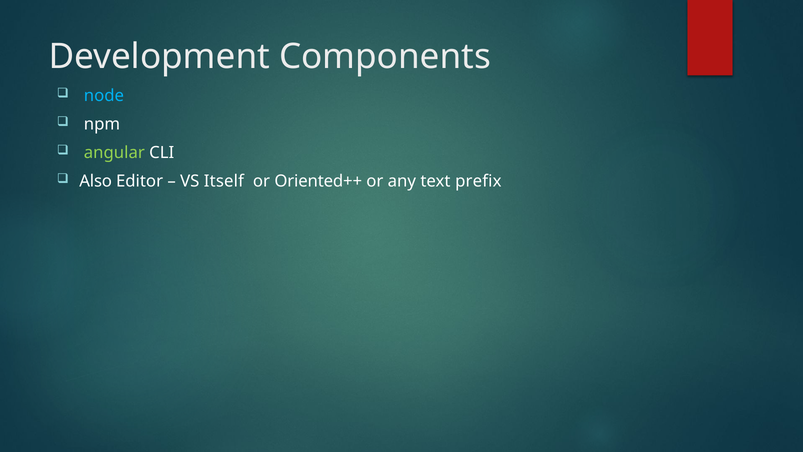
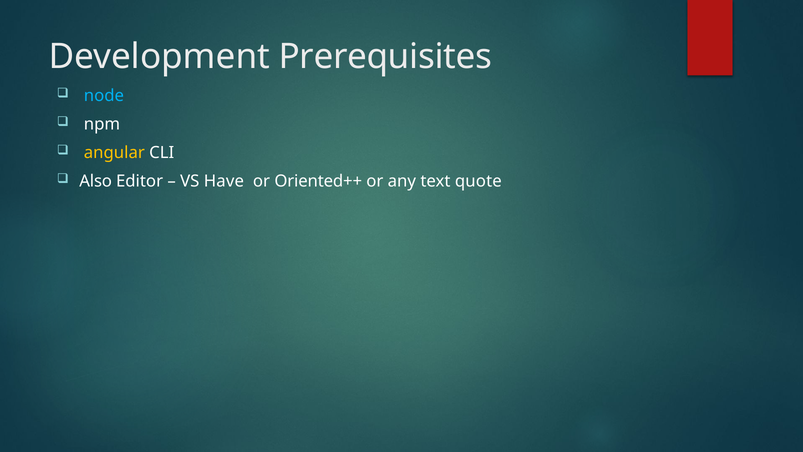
Components: Components -> Prerequisites (385, 56)
angular colour: light green -> yellow (114, 153)
Itself: Itself -> Have (224, 181)
prefix: prefix -> quote (478, 181)
